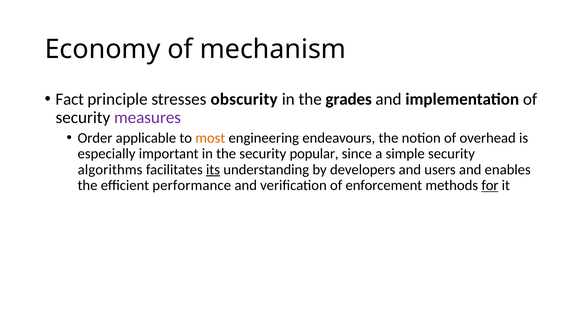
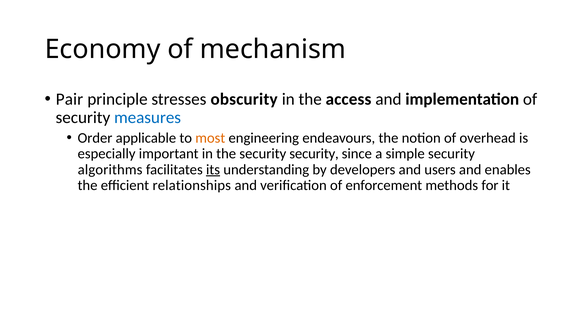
Fact: Fact -> Pair (69, 99)
grades: grades -> access (348, 99)
measures colour: purple -> blue (148, 117)
security popular: popular -> security (314, 153)
performance: performance -> relationships (192, 185)
for underline: present -> none (490, 185)
